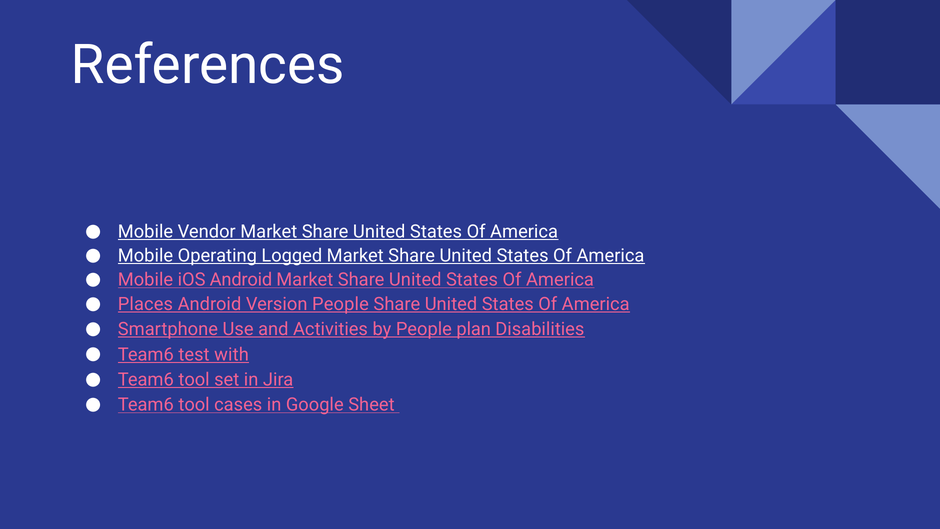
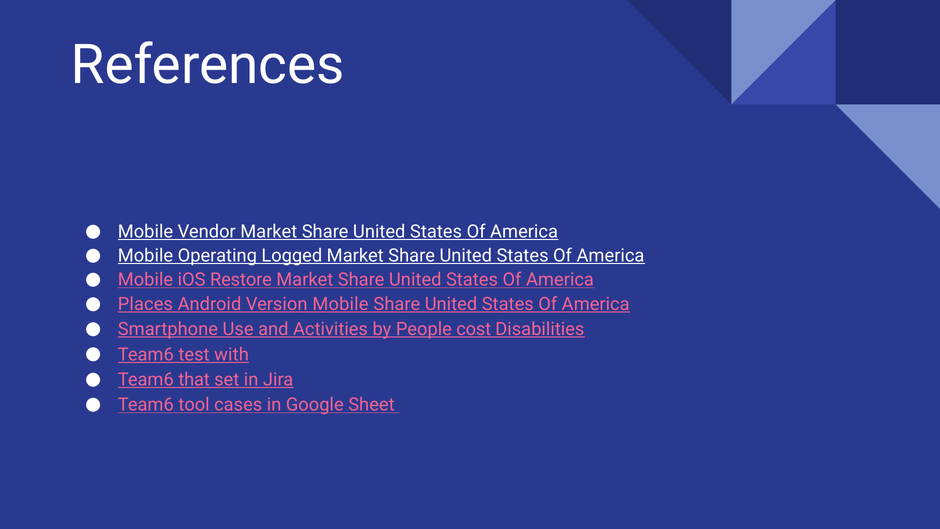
iOS Android: Android -> Restore (241, 280)
Version People: People -> Mobile (340, 304)
plan: plan -> cost (474, 329)
tool: tool -> that (194, 380)
